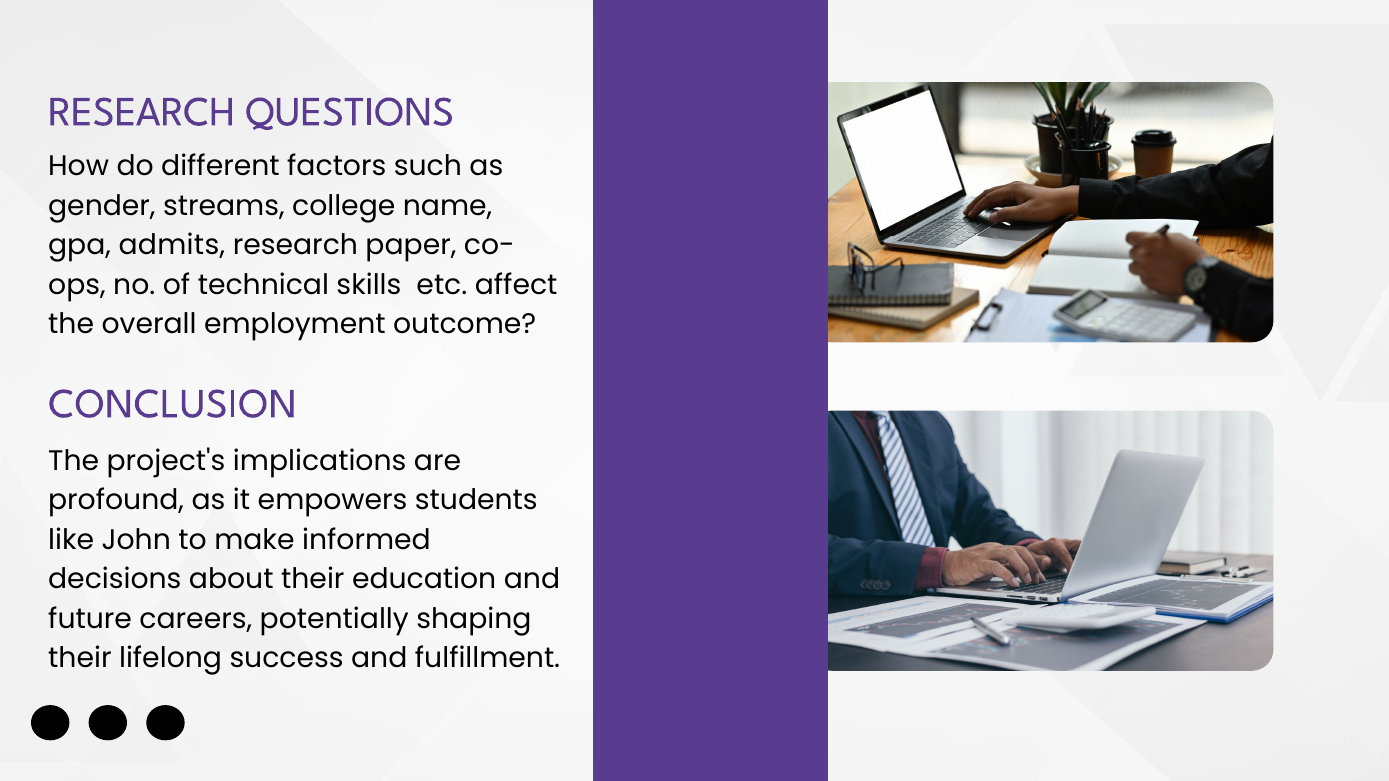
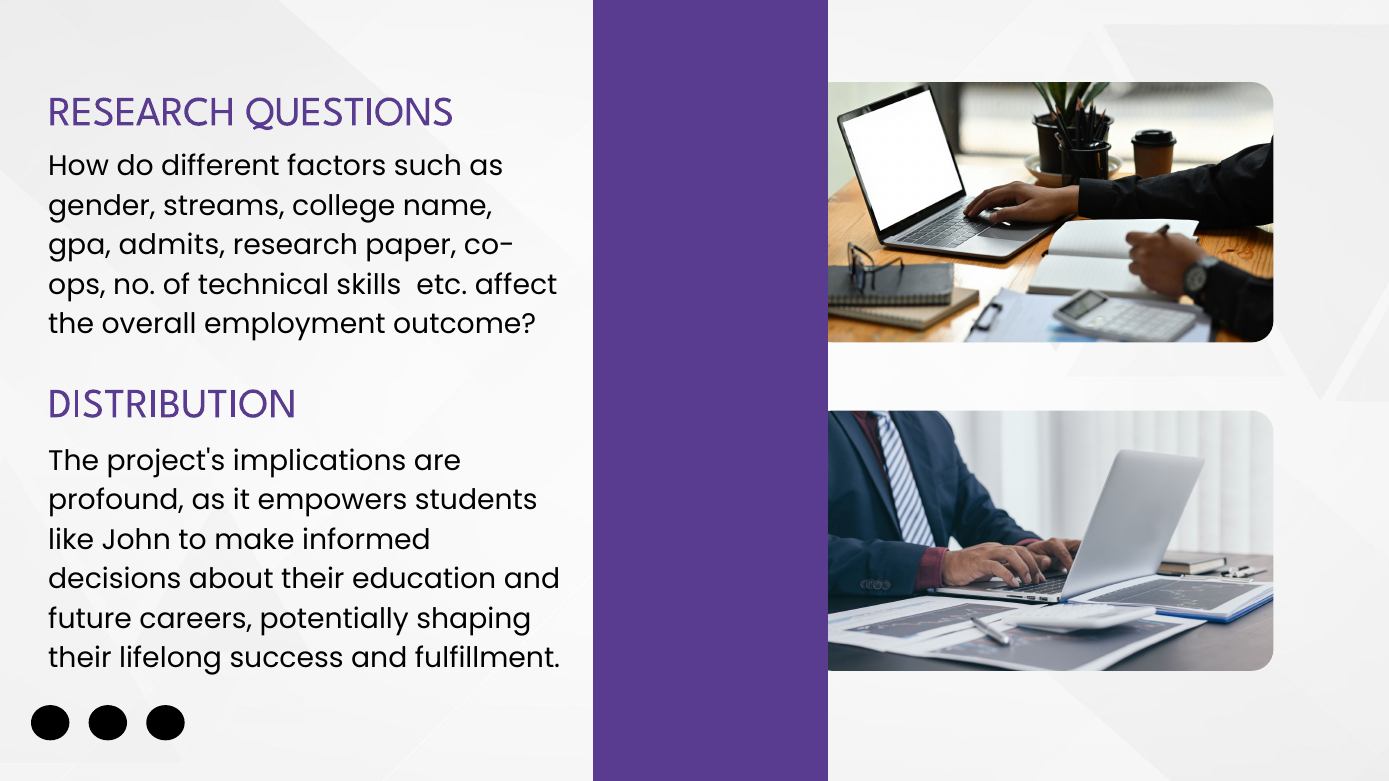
CONCLUSION: CONCLUSION -> DISTRIBUTION (173, 404)
